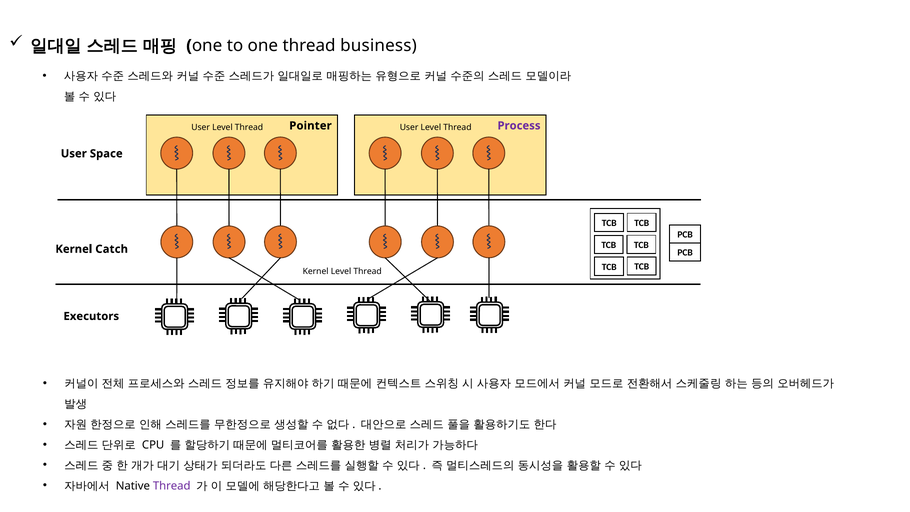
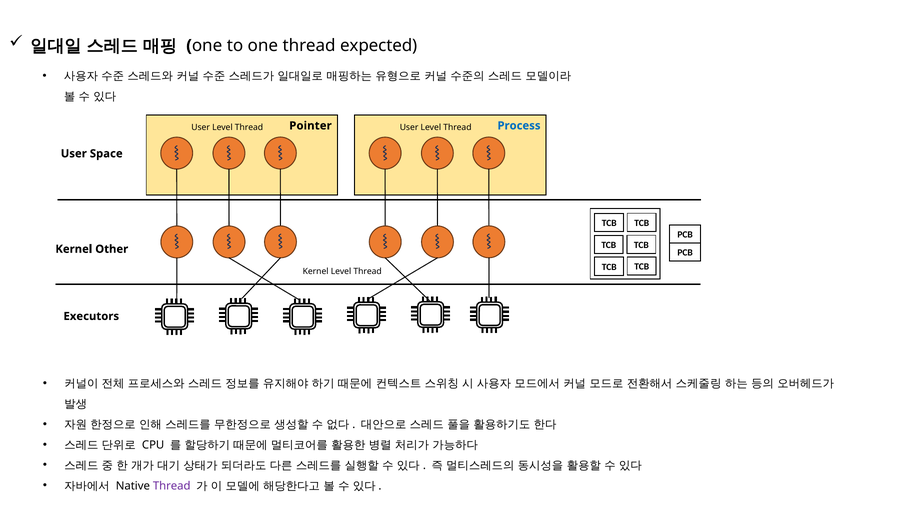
business: business -> expected (379, 46)
Process colour: purple -> blue (519, 126)
Catch: Catch -> Other (112, 249)
